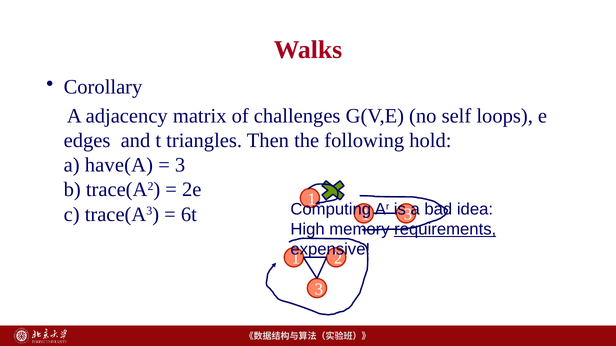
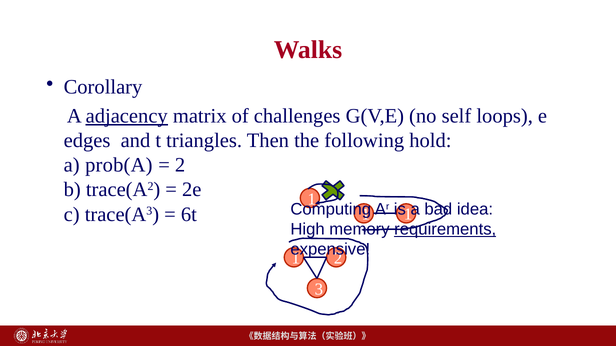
adjacency underline: none -> present (127, 116)
have(A: have(A -> prob(A (119, 165)
3: 3 -> 2 (180, 165)
3: 3 -> 1 (408, 215)
